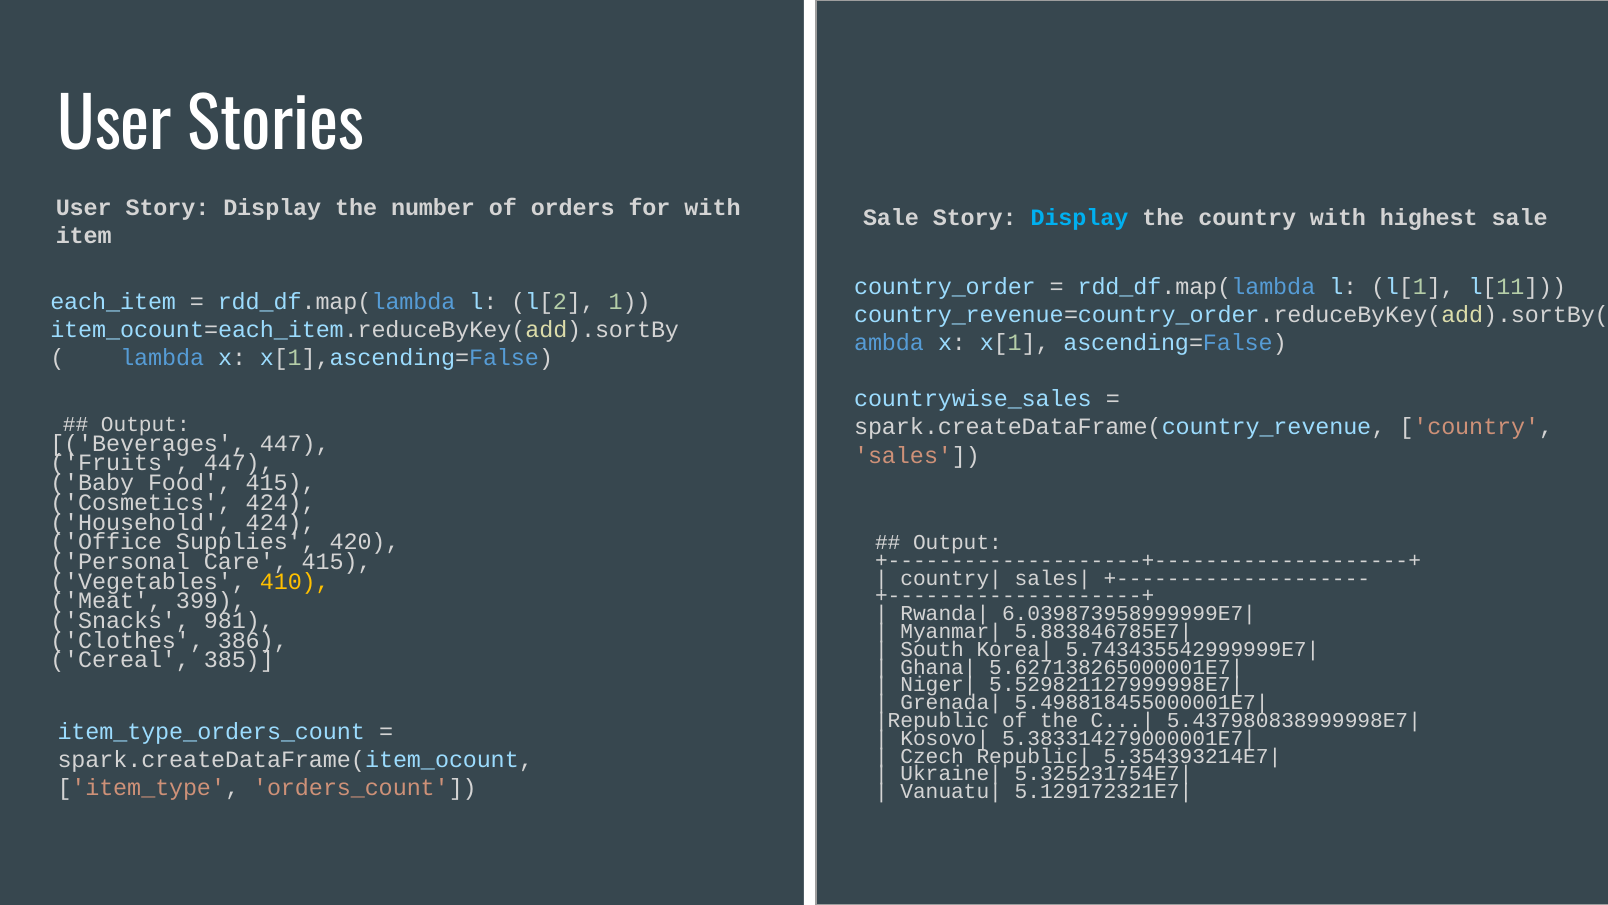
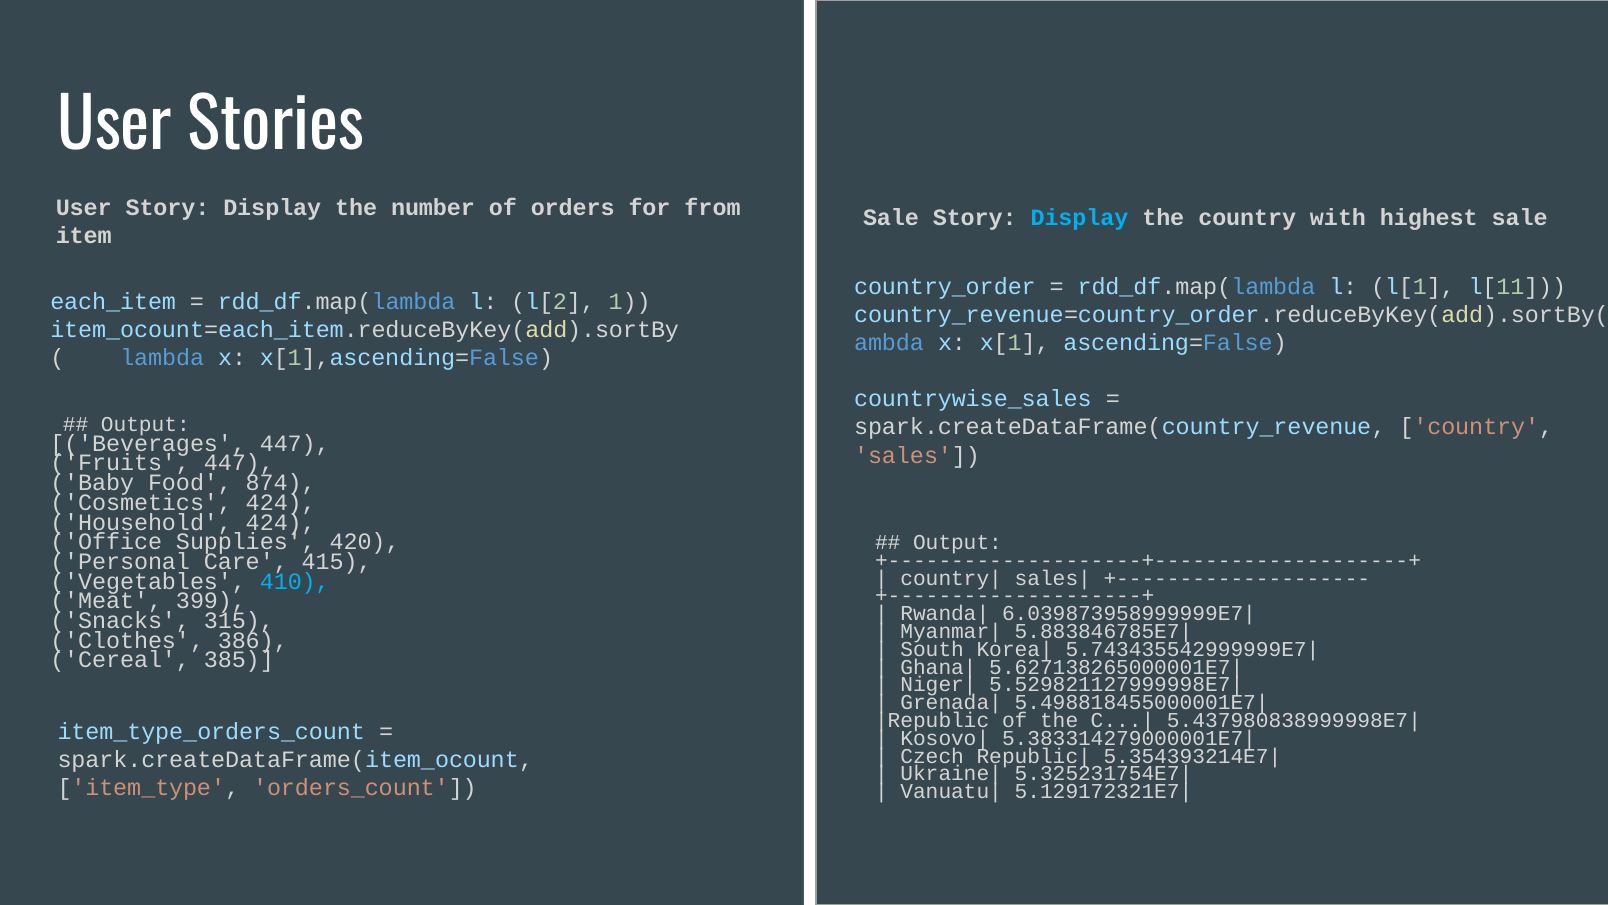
for with: with -> from (713, 208)
Food 415: 415 -> 874 (281, 483)
410 colour: yellow -> light blue (295, 581)
981: 981 -> 315 (239, 621)
